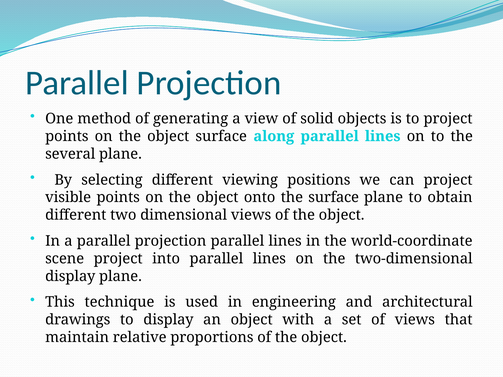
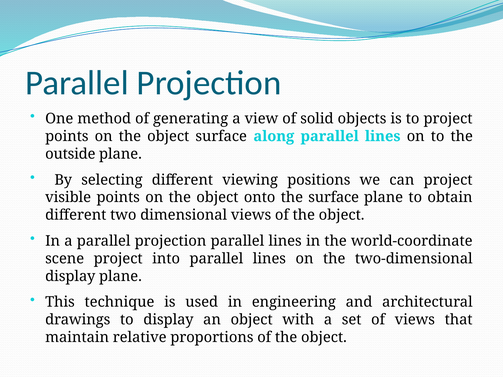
several: several -> outside (70, 154)
